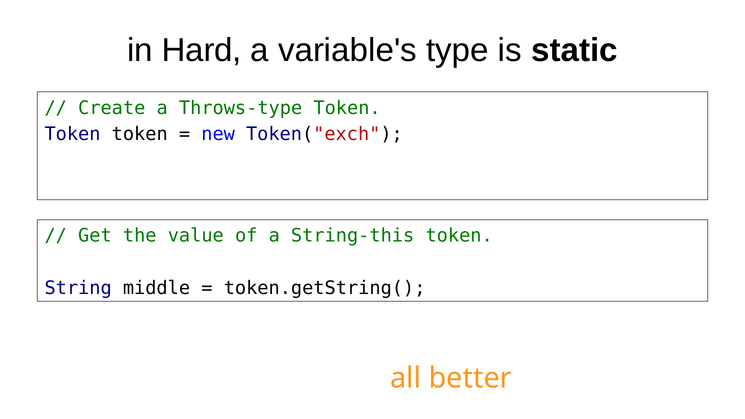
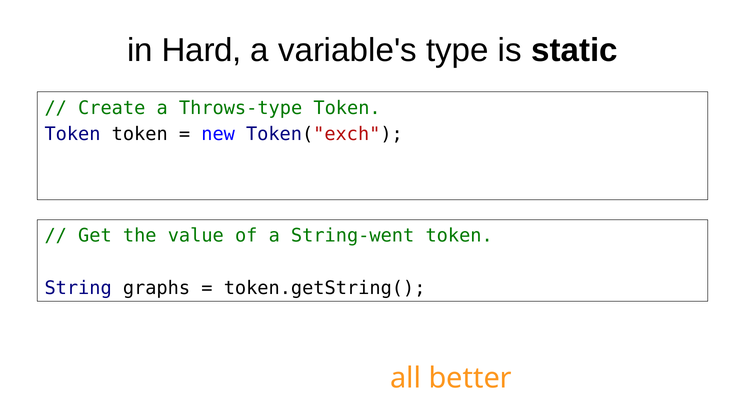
String-this: String-this -> String-went (353, 236)
middle: middle -> graphs (156, 288)
